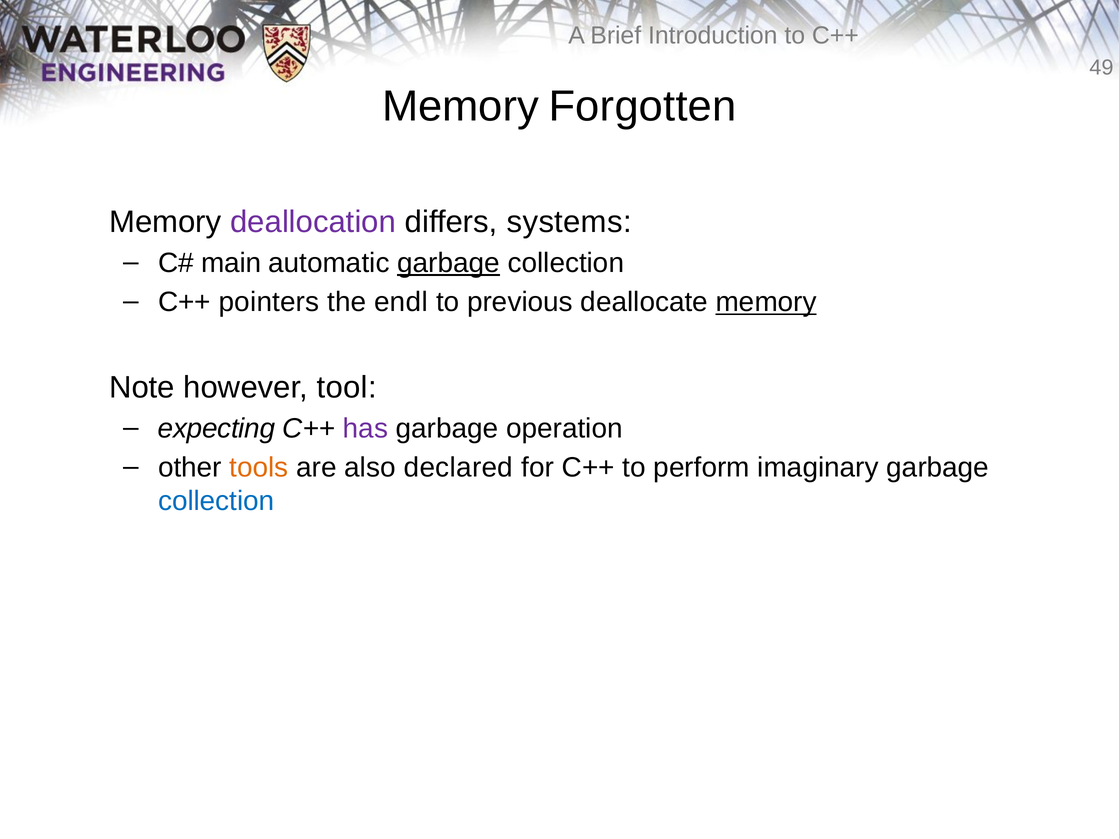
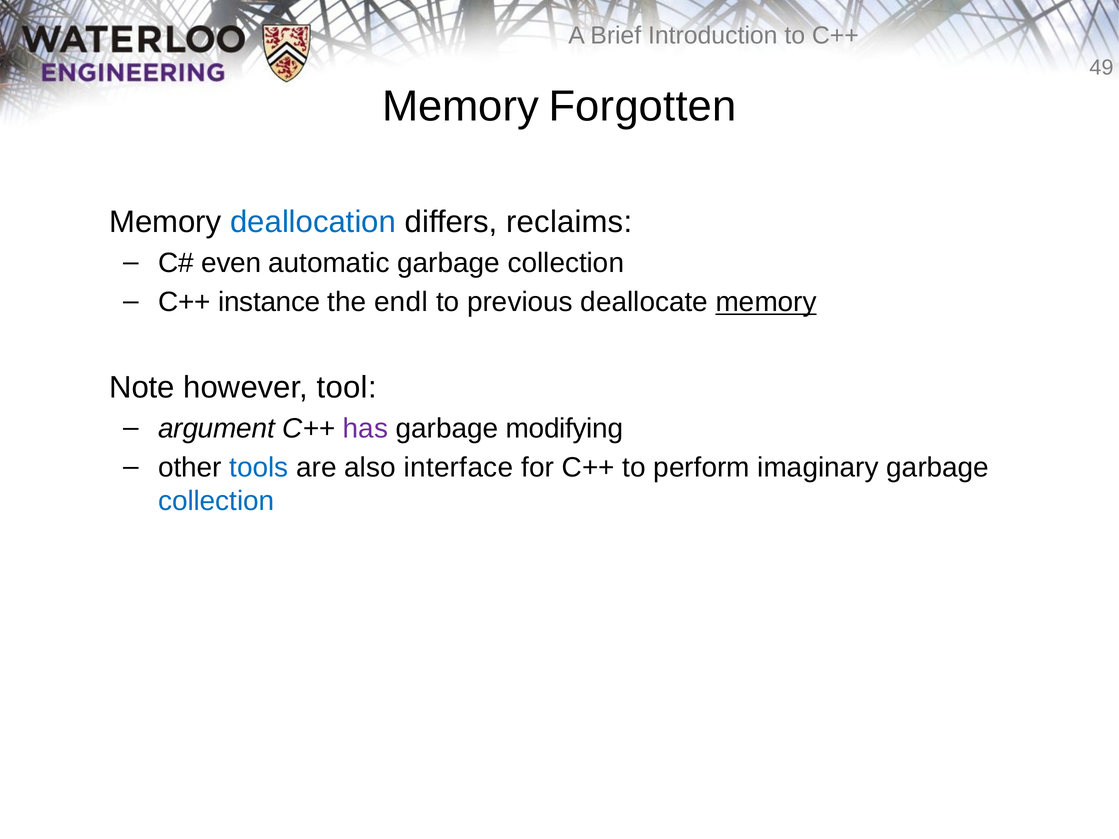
deallocation colour: purple -> blue (313, 222)
systems: systems -> reclaims (569, 222)
main: main -> even (231, 263)
garbage underline: present -> none (449, 263)
pointers: pointers -> instance (269, 302)
expecting: expecting -> argument (216, 428)
operation: operation -> modifying (565, 428)
tools colour: orange -> blue (259, 468)
declared: declared -> interface (458, 468)
